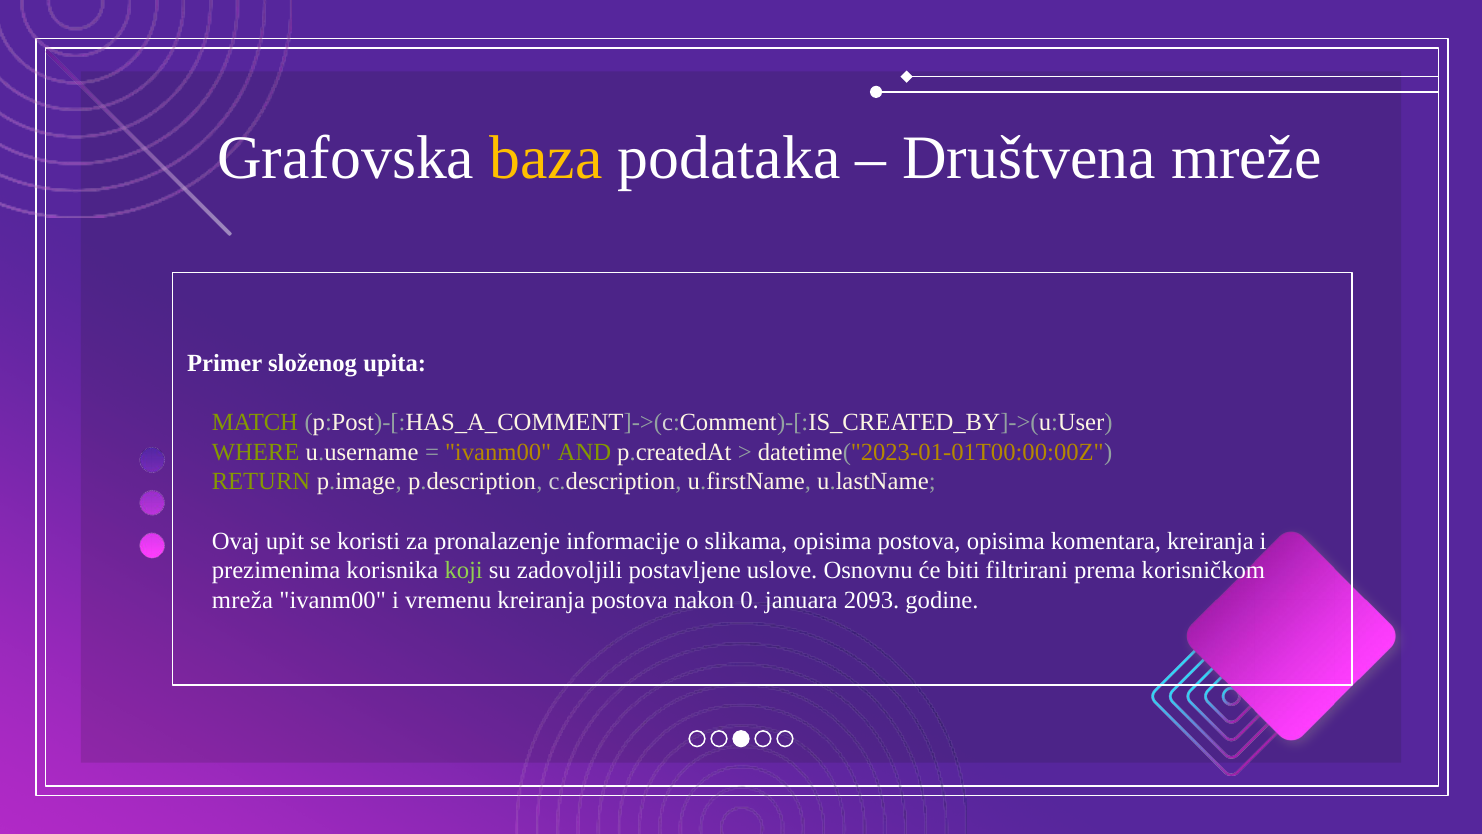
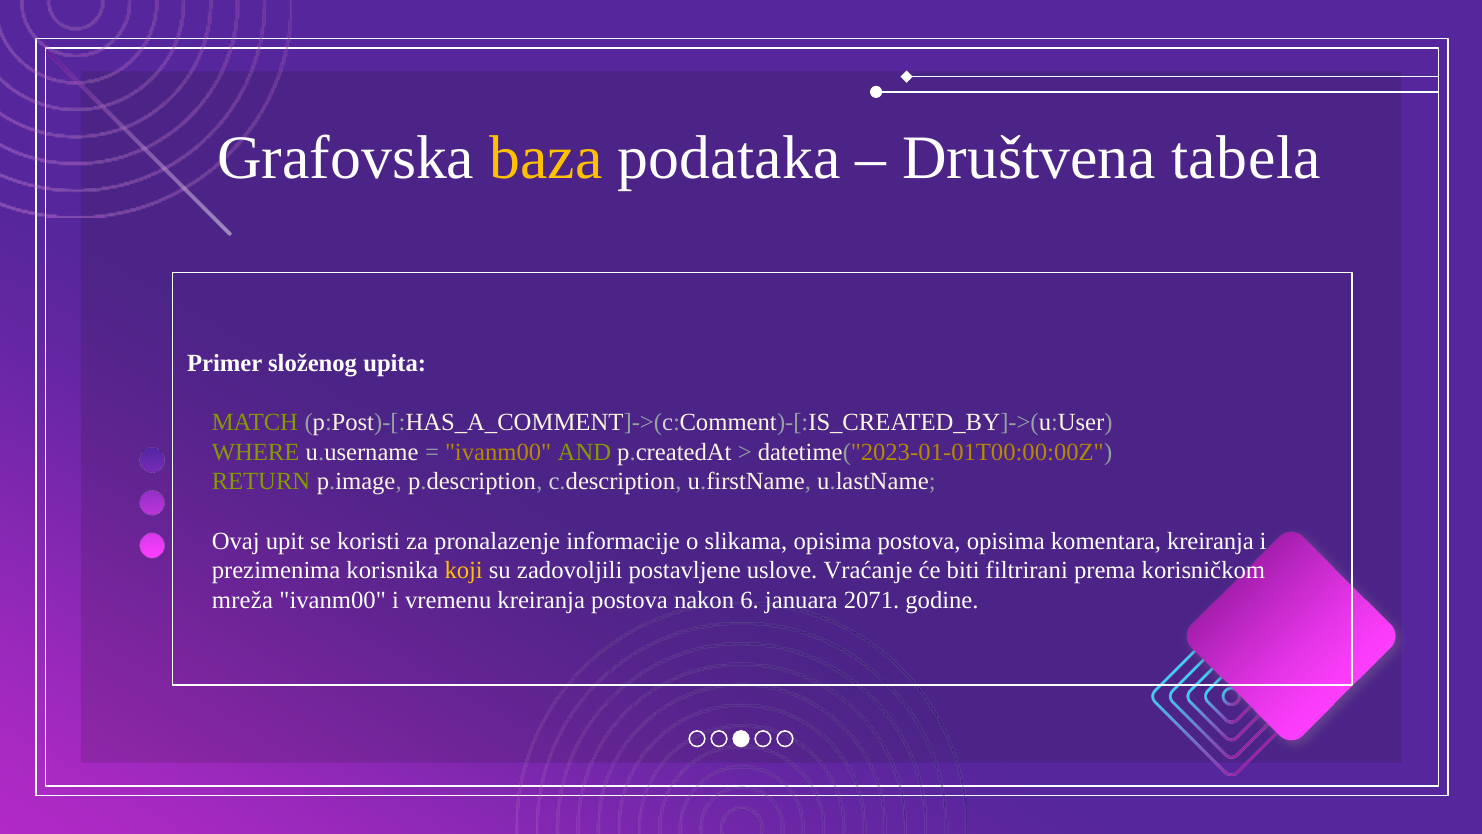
mreže: mreže -> tabela (1246, 158)
koji colour: light green -> yellow (464, 570)
Osnovnu: Osnovnu -> Vraćanje (868, 570)
0: 0 -> 6 (750, 600)
2093: 2093 -> 2071 (872, 600)
